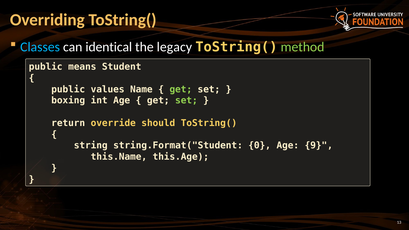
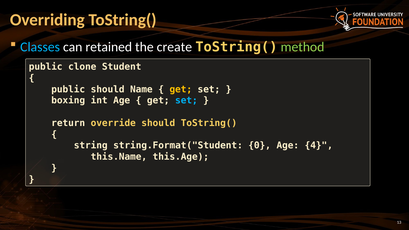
identical: identical -> retained (109, 47)
legacy: legacy -> create (174, 47)
means: means -> clone (82, 67)
public values: values -> should (108, 89)
get colour: light green -> yellow (181, 89)
set colour: light green -> light blue (186, 101)
9: 9 -> 4 (319, 146)
